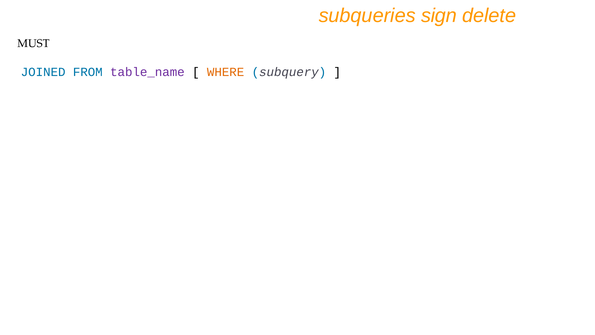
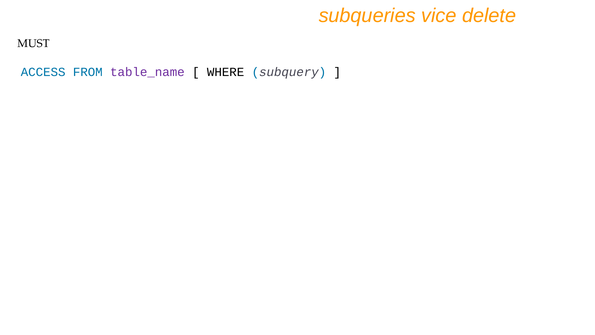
sign: sign -> vice (439, 15)
JOINED: JOINED -> ACCESS (43, 72)
WHERE colour: orange -> black (226, 72)
